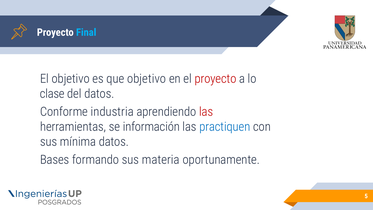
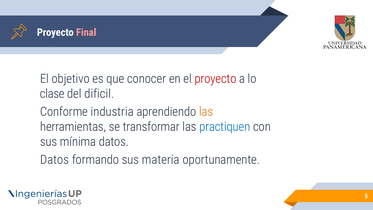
Final colour: light blue -> pink (86, 32)
que objetivo: objetivo -> conocer (147, 79)
del datos: datos -> dificil (99, 94)
las colour: red -> orange (206, 112)
información: información -> transformar (151, 127)
Bases: Bases -> Datos (55, 160)
